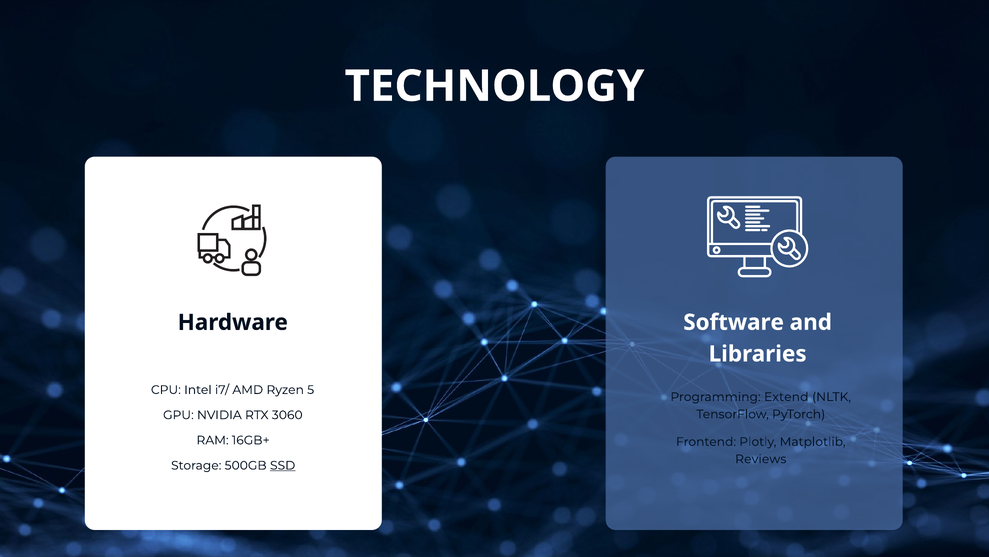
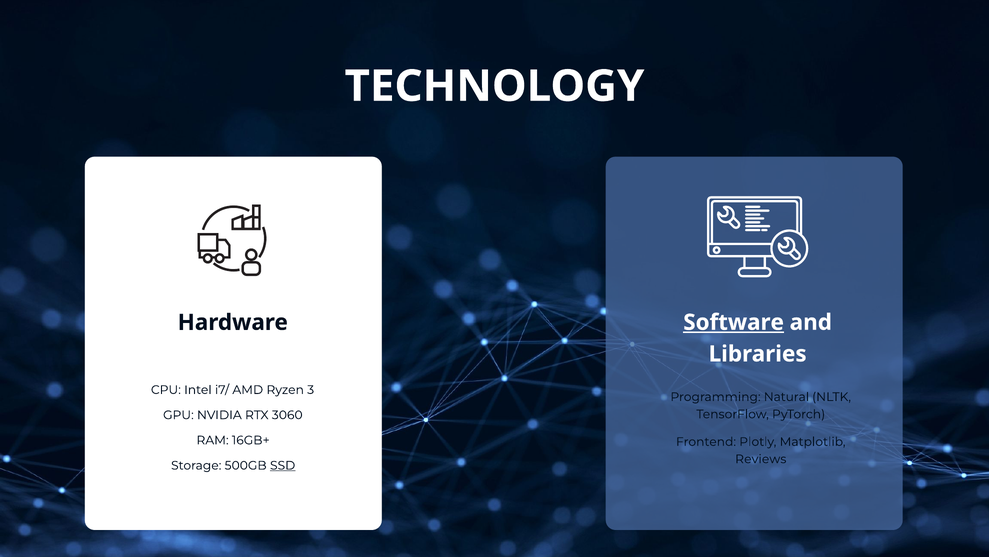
Software underline: none -> present (734, 322)
5: 5 -> 3 (311, 389)
Extend: Extend -> Natural (786, 396)
